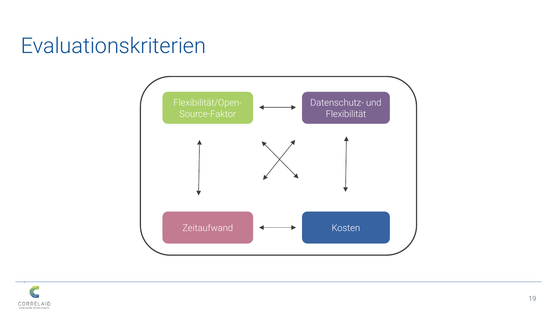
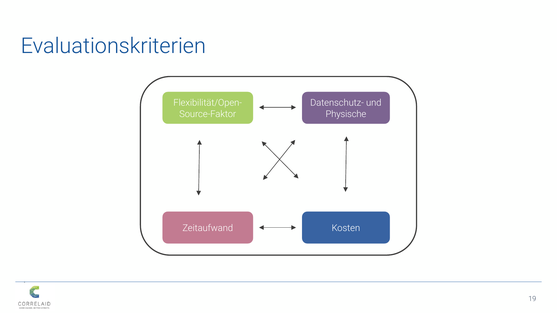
Flexibilität: Flexibilität -> Physische (346, 114)
